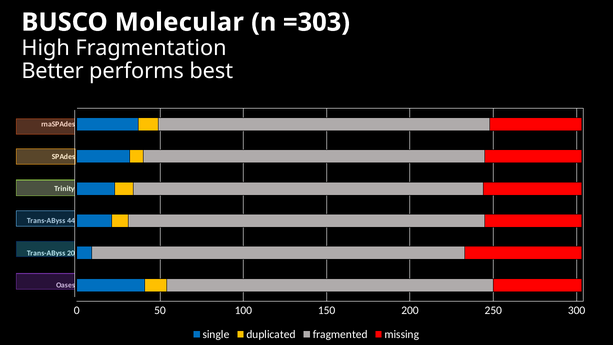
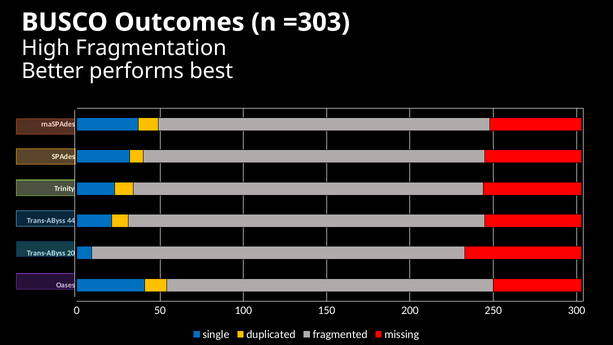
Molecular: Molecular -> Outcomes (179, 22)
